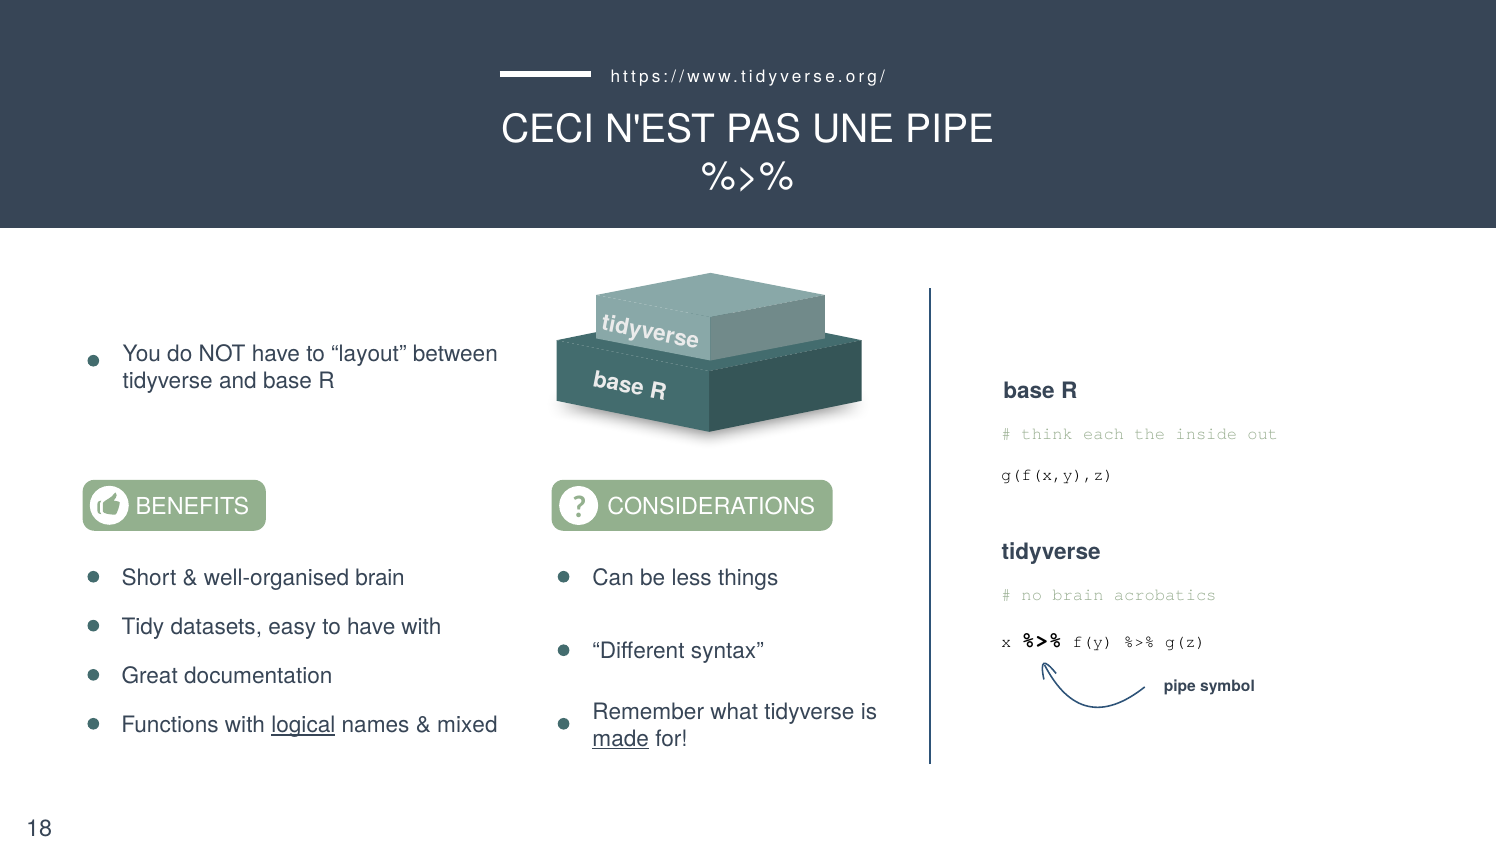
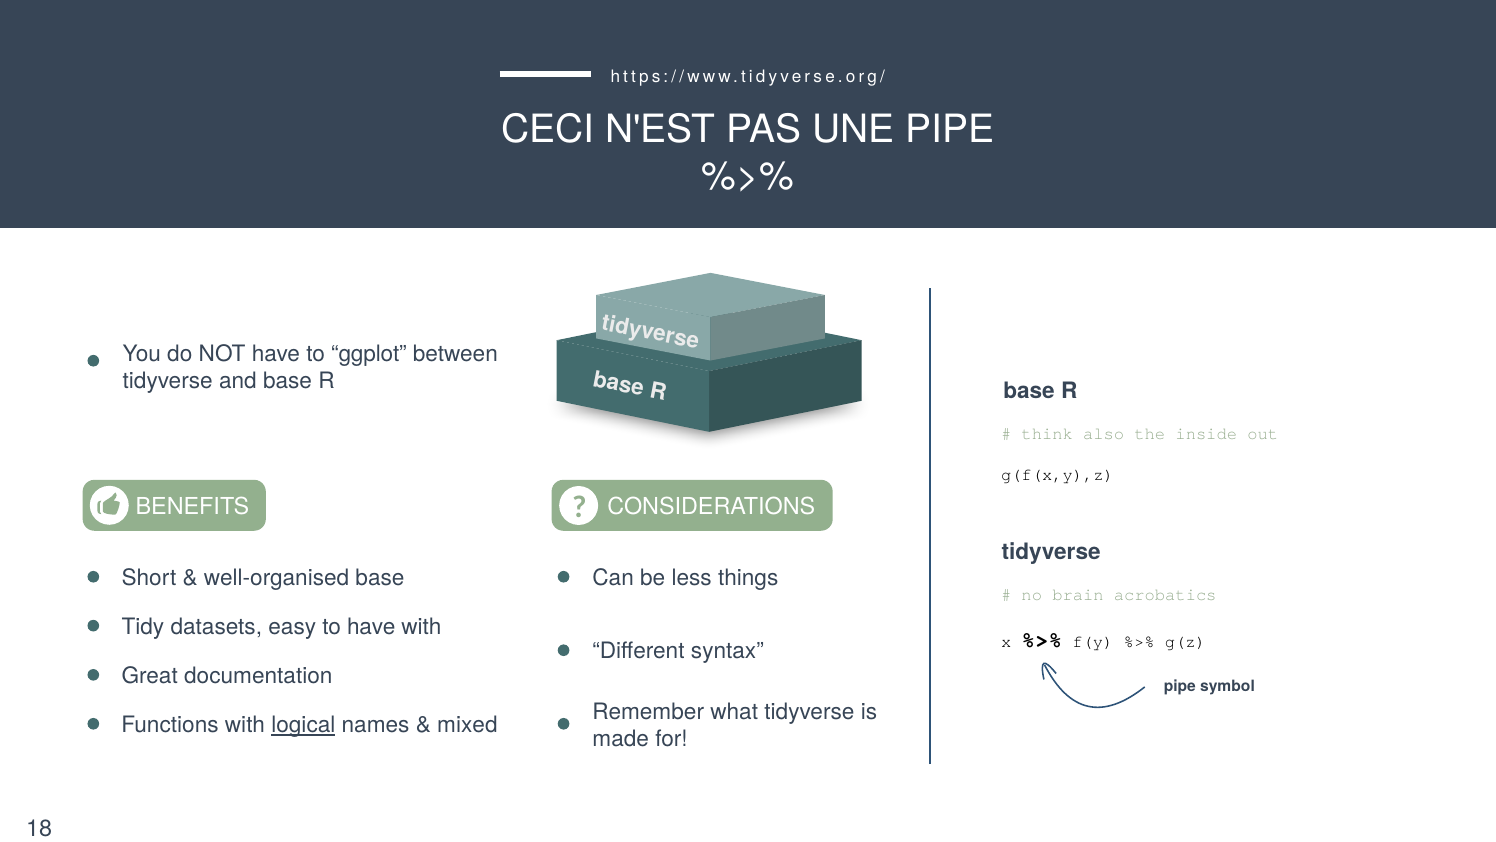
layout: layout -> ggplot (369, 354)
each: each -> also (1104, 434)
well-organised brain: brain -> base (380, 578)
made underline: present -> none (621, 739)
